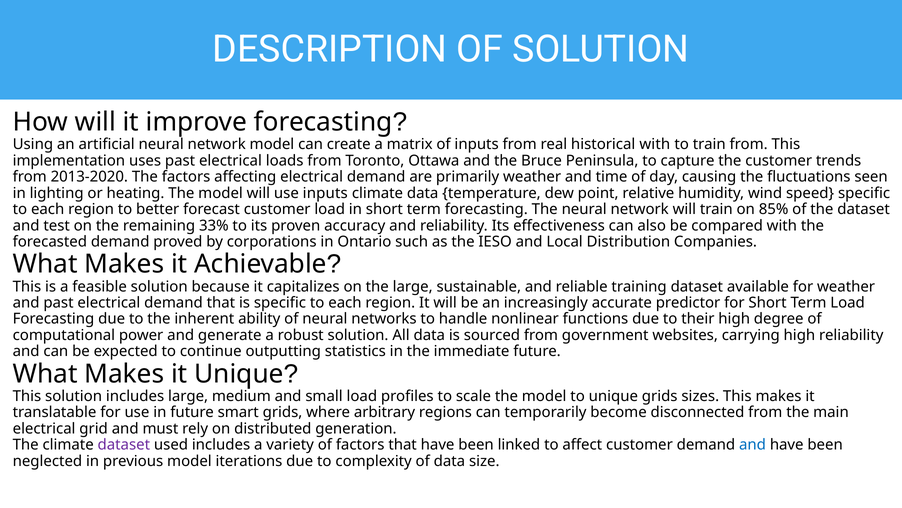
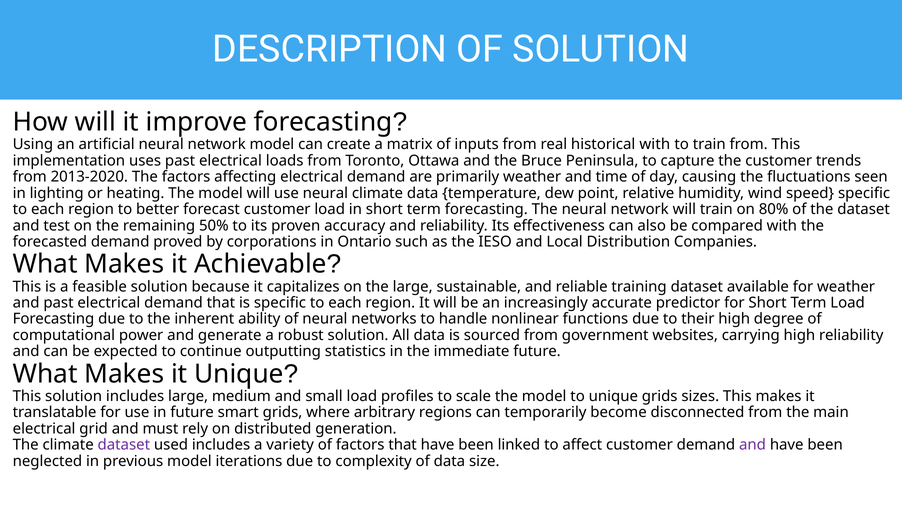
use inputs: inputs -> neural (325, 193)
85%: 85% -> 80% (774, 209)
33%: 33% -> 50% (214, 225)
and colour: blue -> purple (753, 444)
